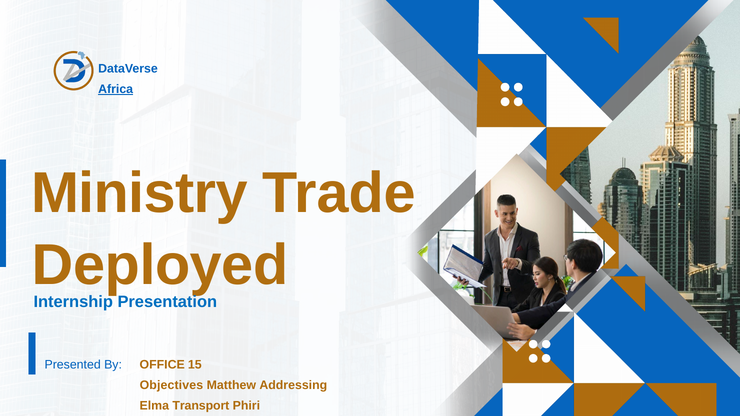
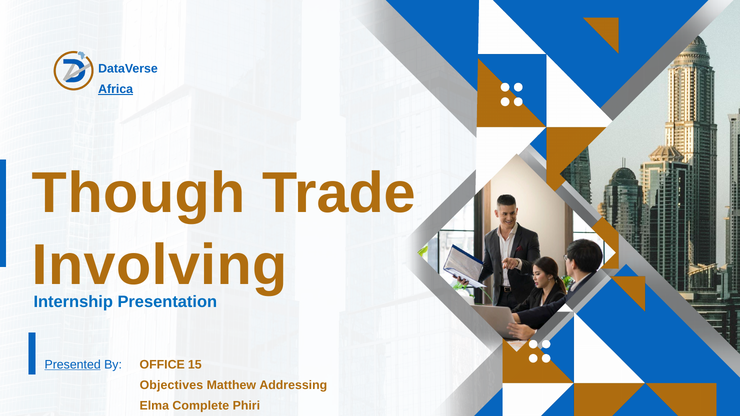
Ministry: Ministry -> Though (139, 194)
Deployed: Deployed -> Involving (160, 265)
Presented underline: none -> present (73, 365)
Transport: Transport -> Complete (201, 406)
